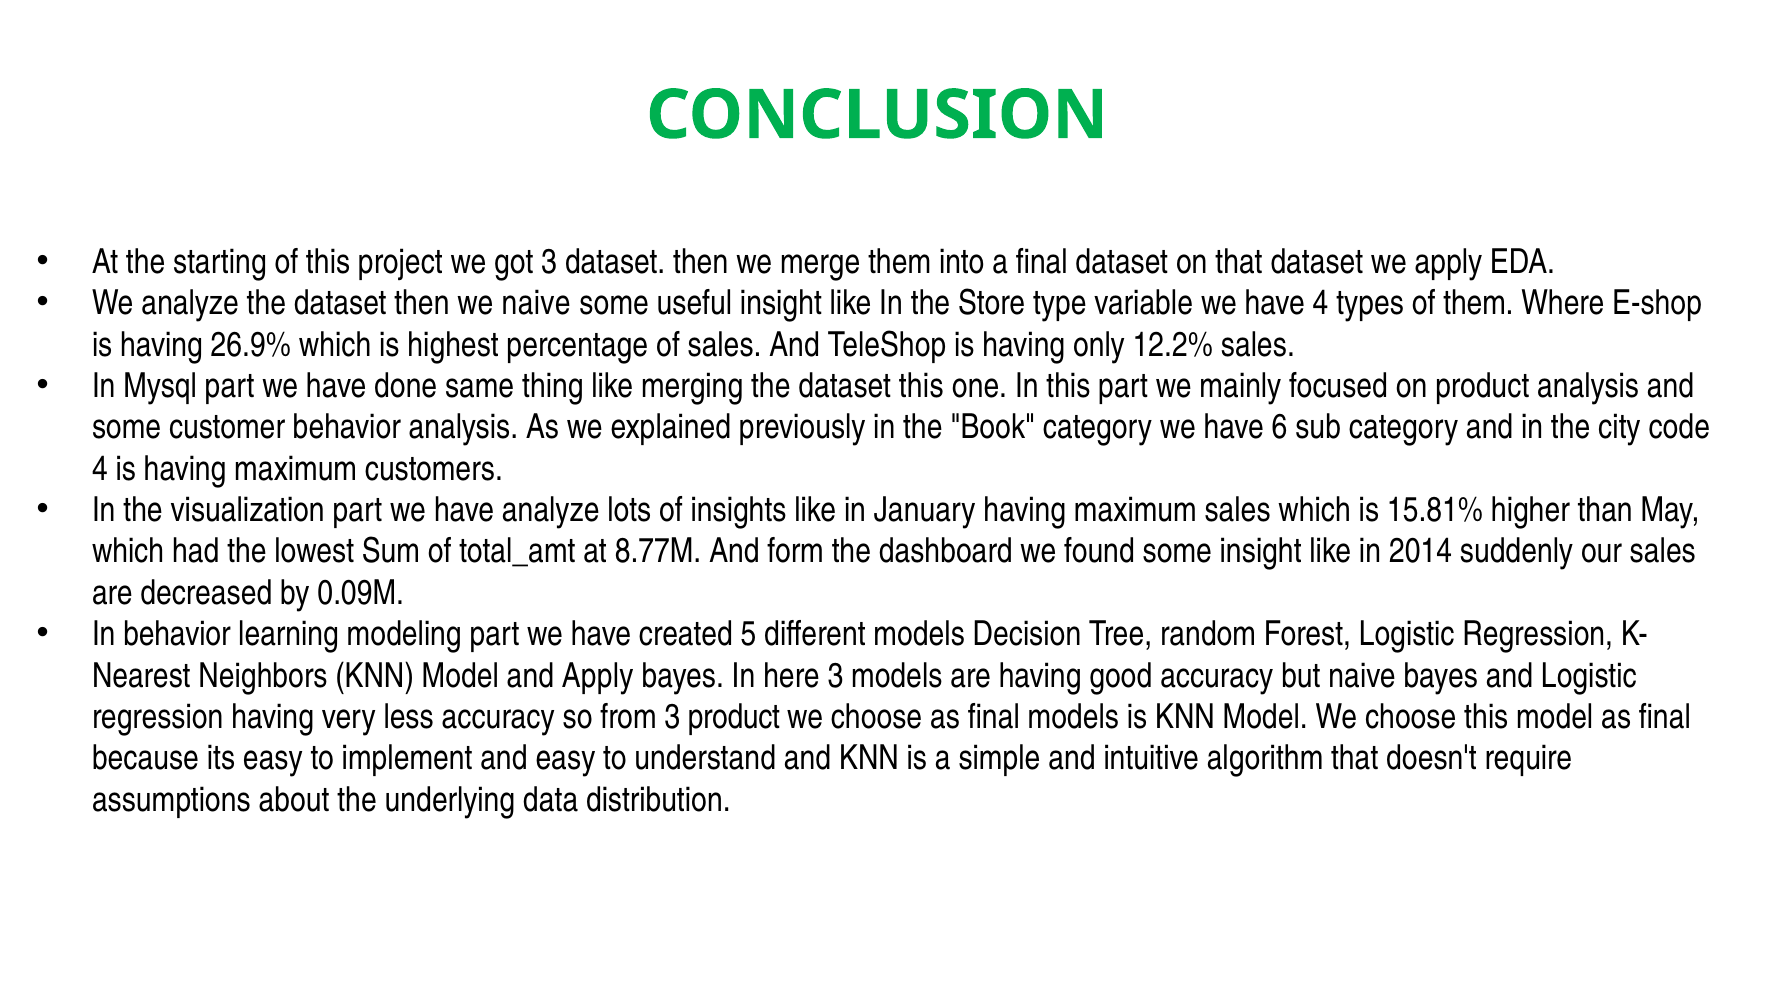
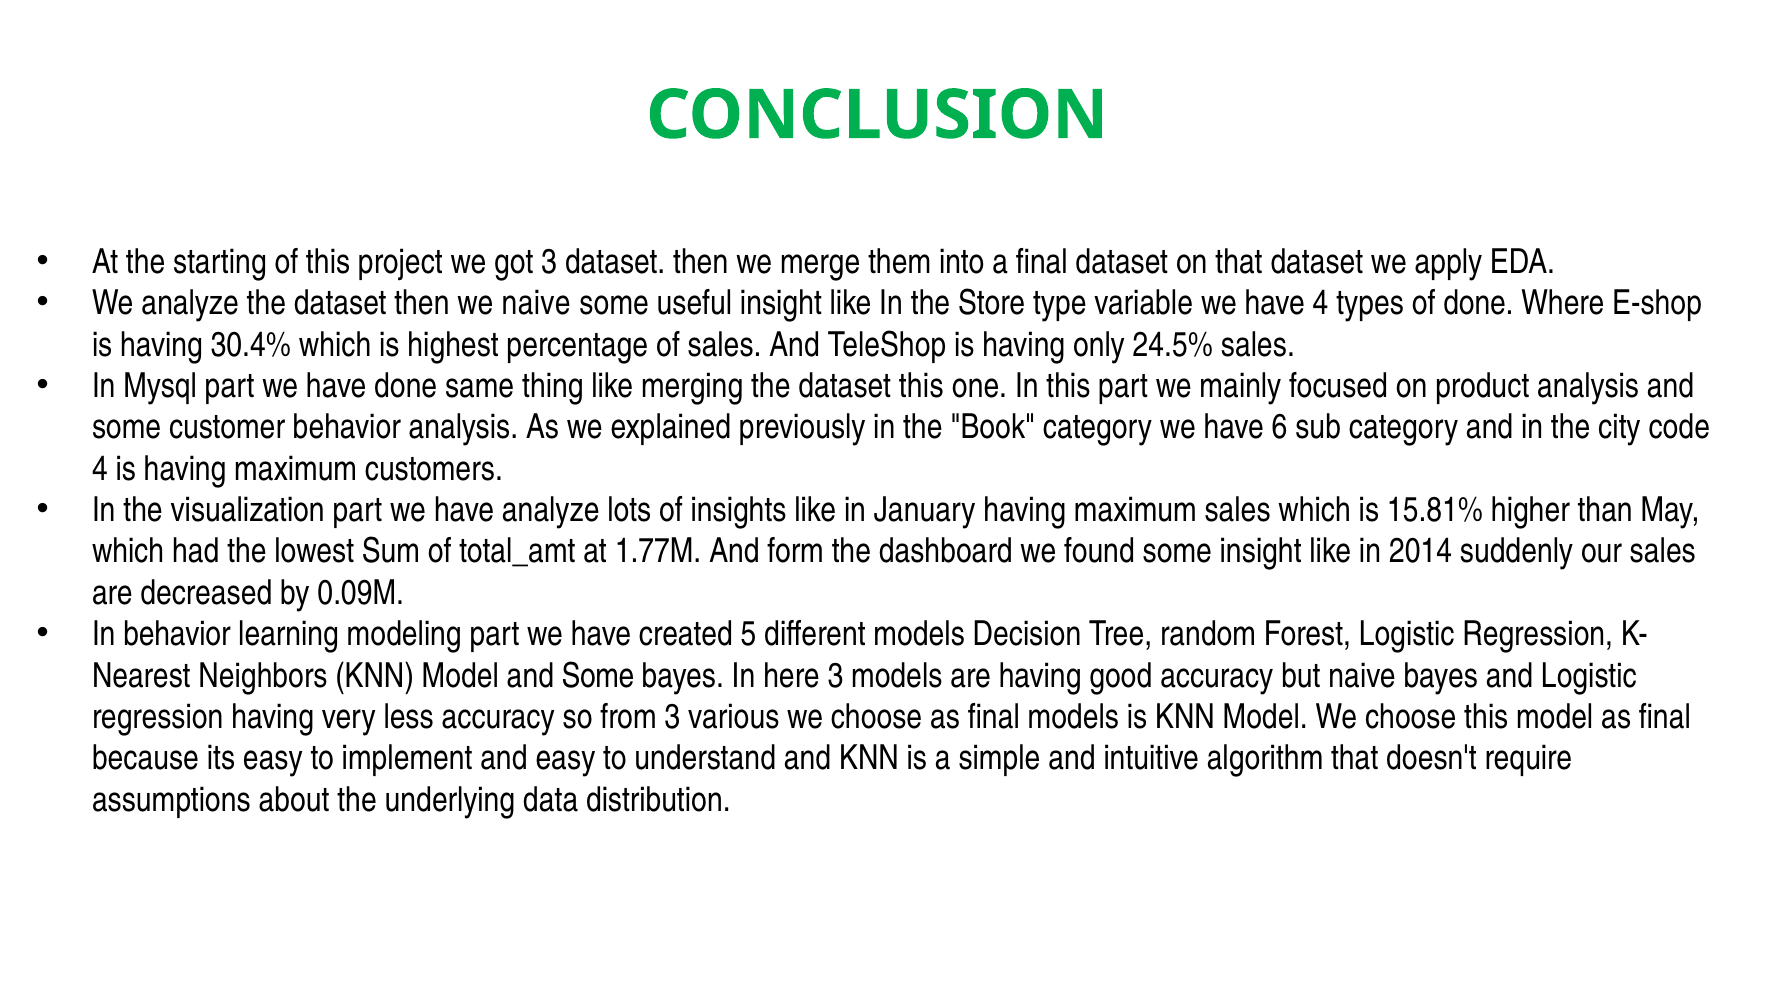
of them: them -> done (1478, 303)
26.9%: 26.9% -> 30.4% (251, 345)
12.2%: 12.2% -> 24.5% (1173, 345)
8.77M: 8.77M -> 1.77M (658, 551)
Model and Apply: Apply -> Some (598, 676)
3 product: product -> various (734, 717)
